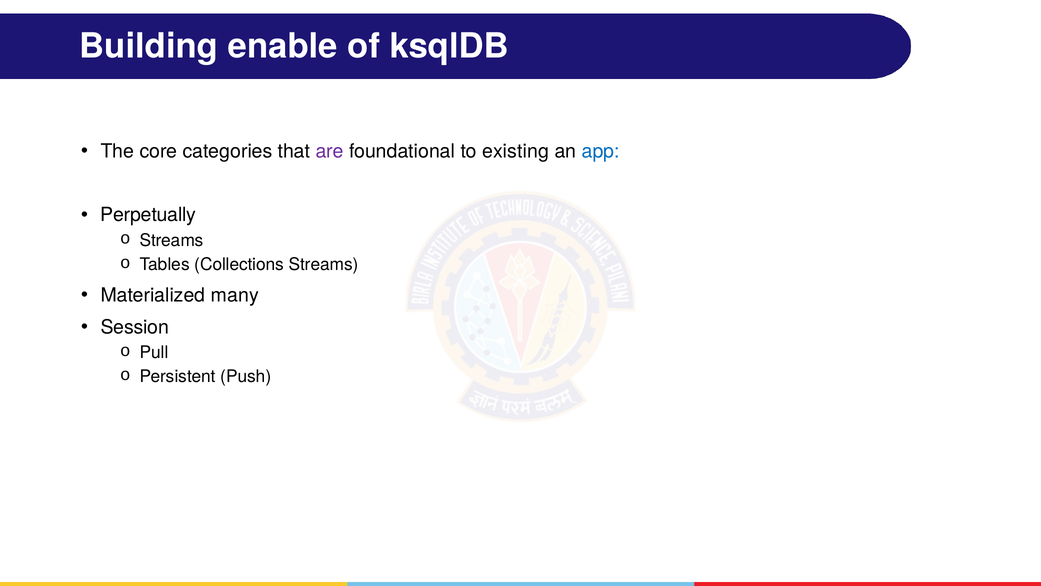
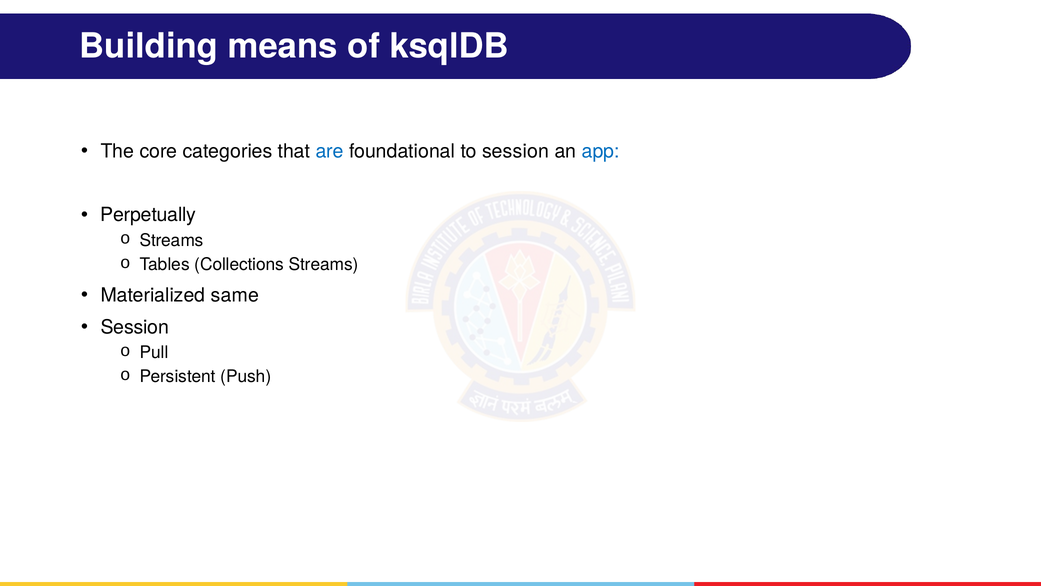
enable: enable -> means (283, 46)
are colour: purple -> blue (330, 151)
to existing: existing -> session (516, 151)
many: many -> same (235, 295)
